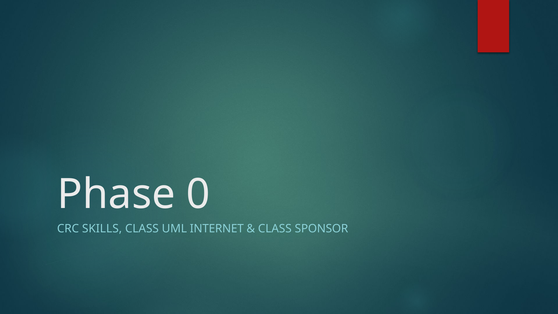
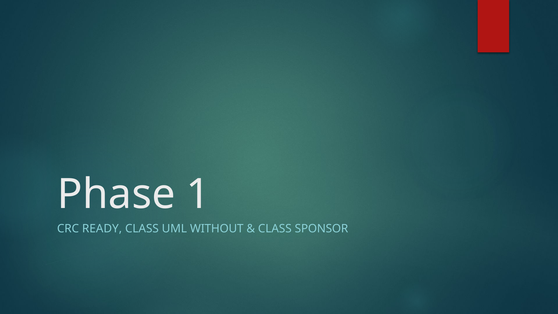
0: 0 -> 1 (198, 194)
SKILLS: SKILLS -> READY (102, 229)
INTERNET: INTERNET -> WITHOUT (217, 229)
